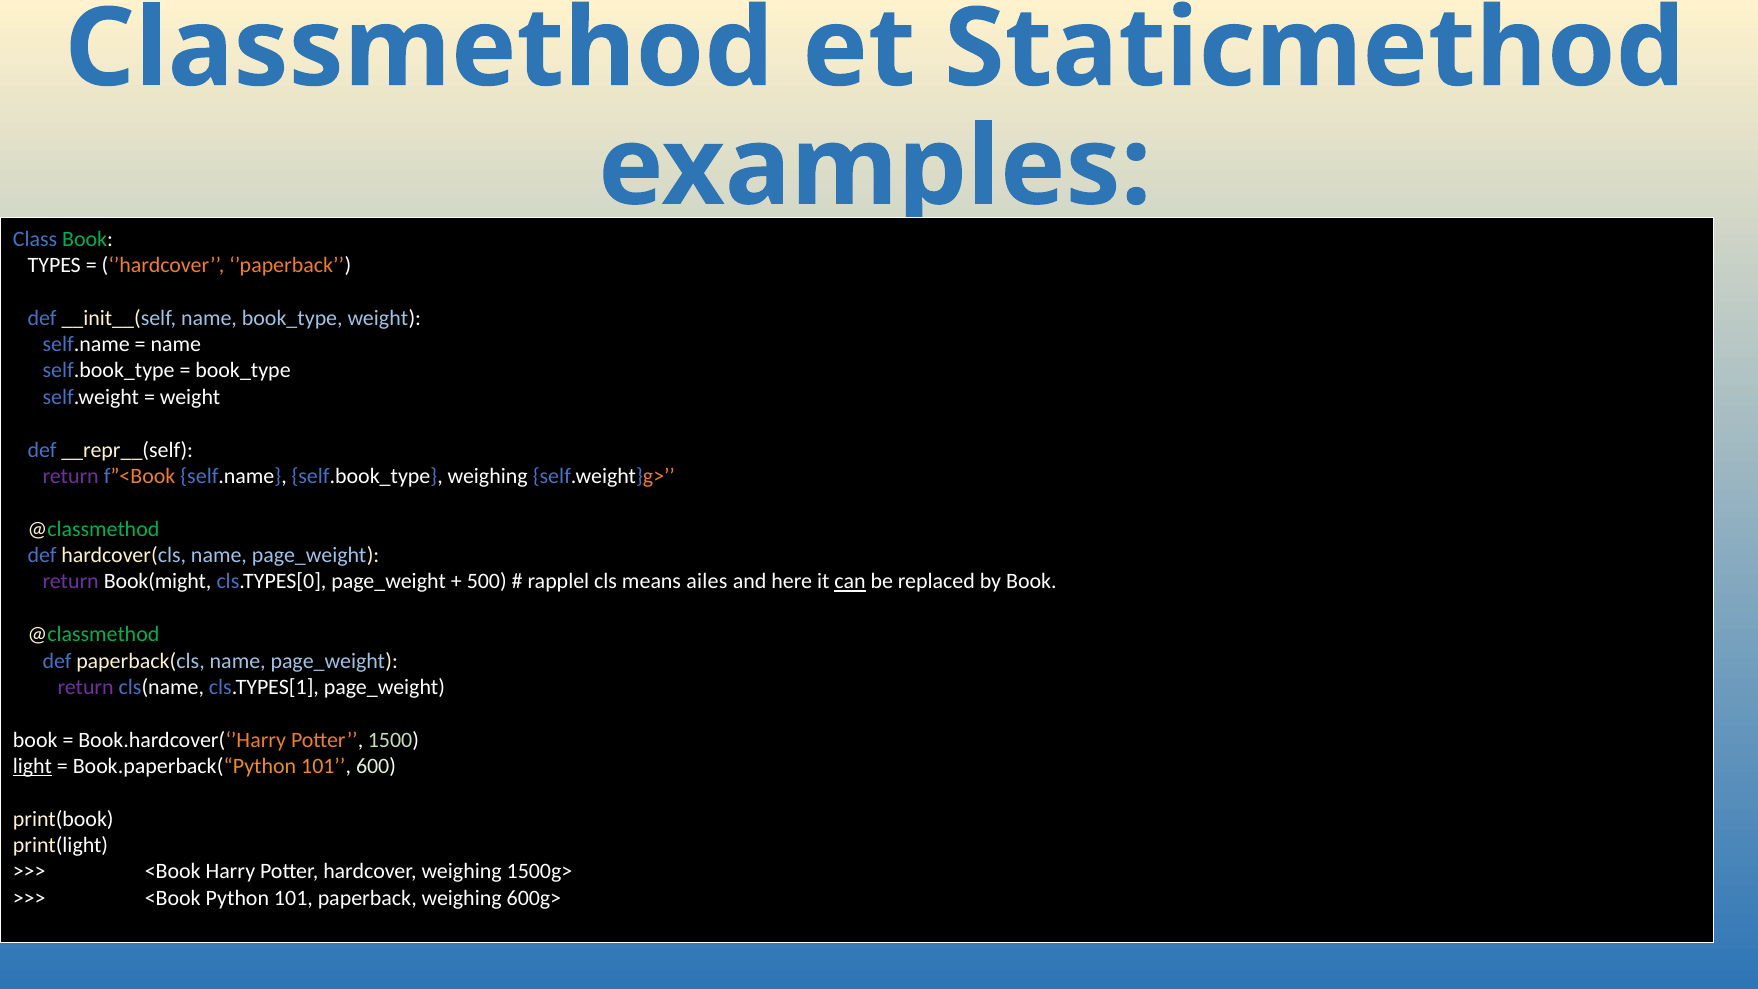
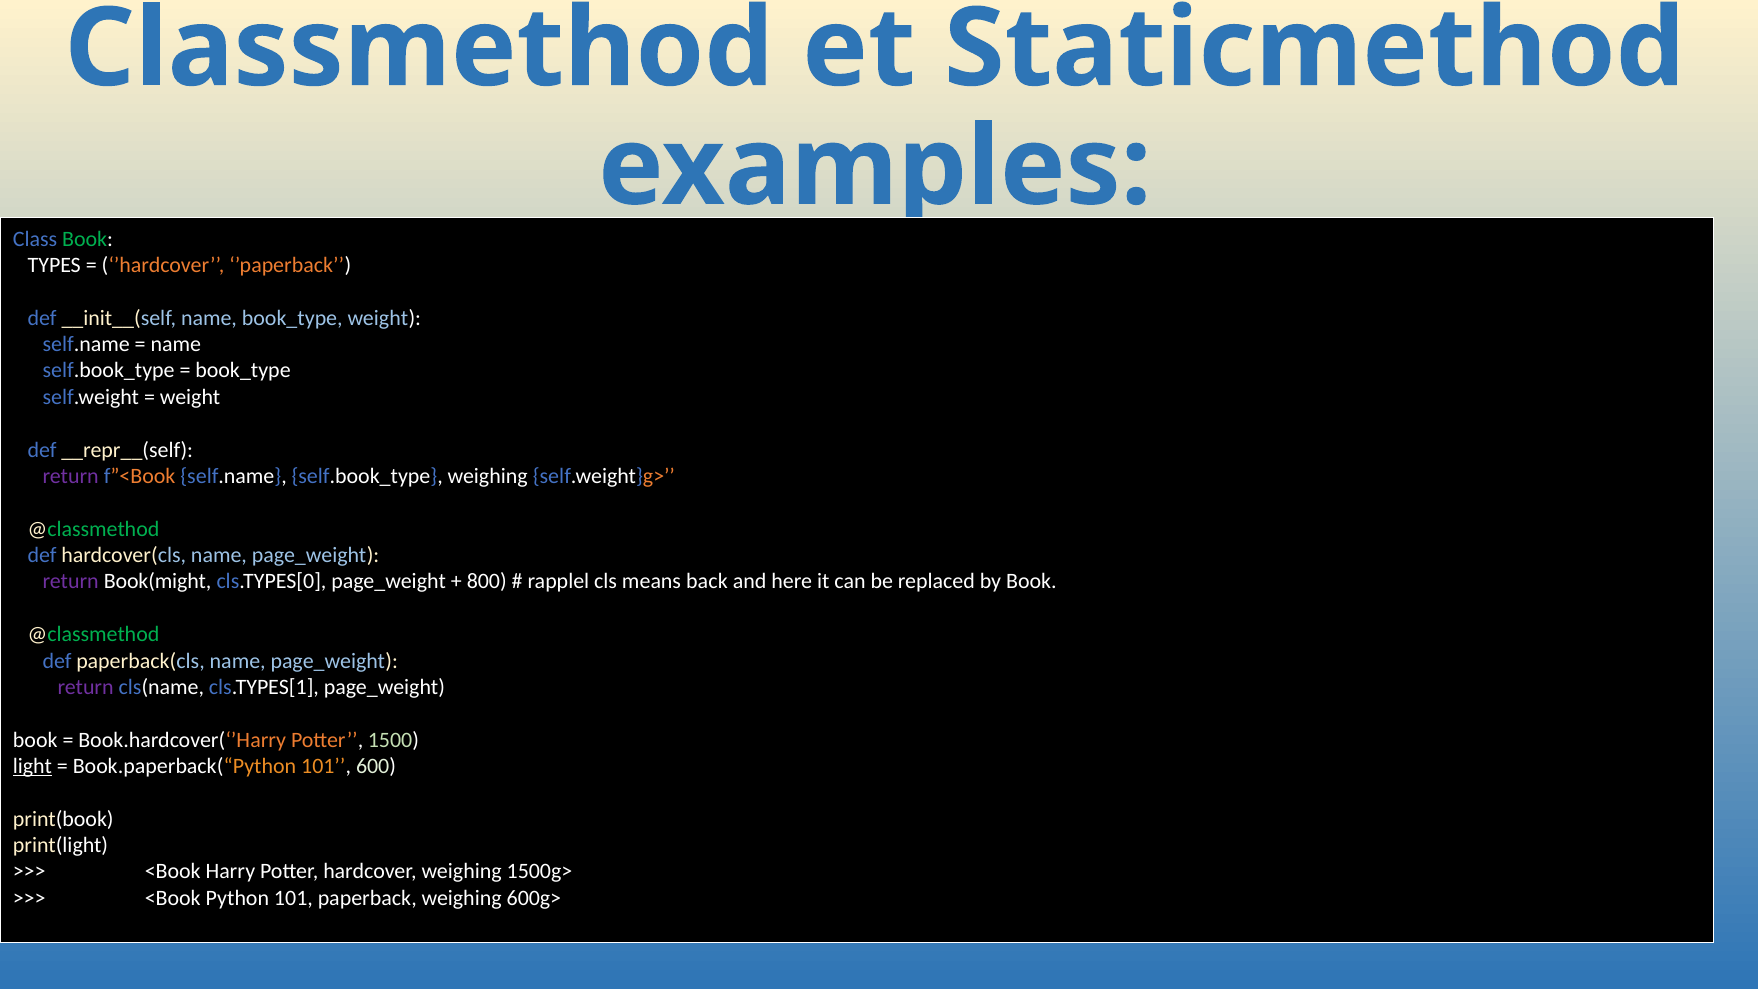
500: 500 -> 800 (487, 582)
ailes: ailes -> back (707, 582)
can underline: present -> none (850, 582)
